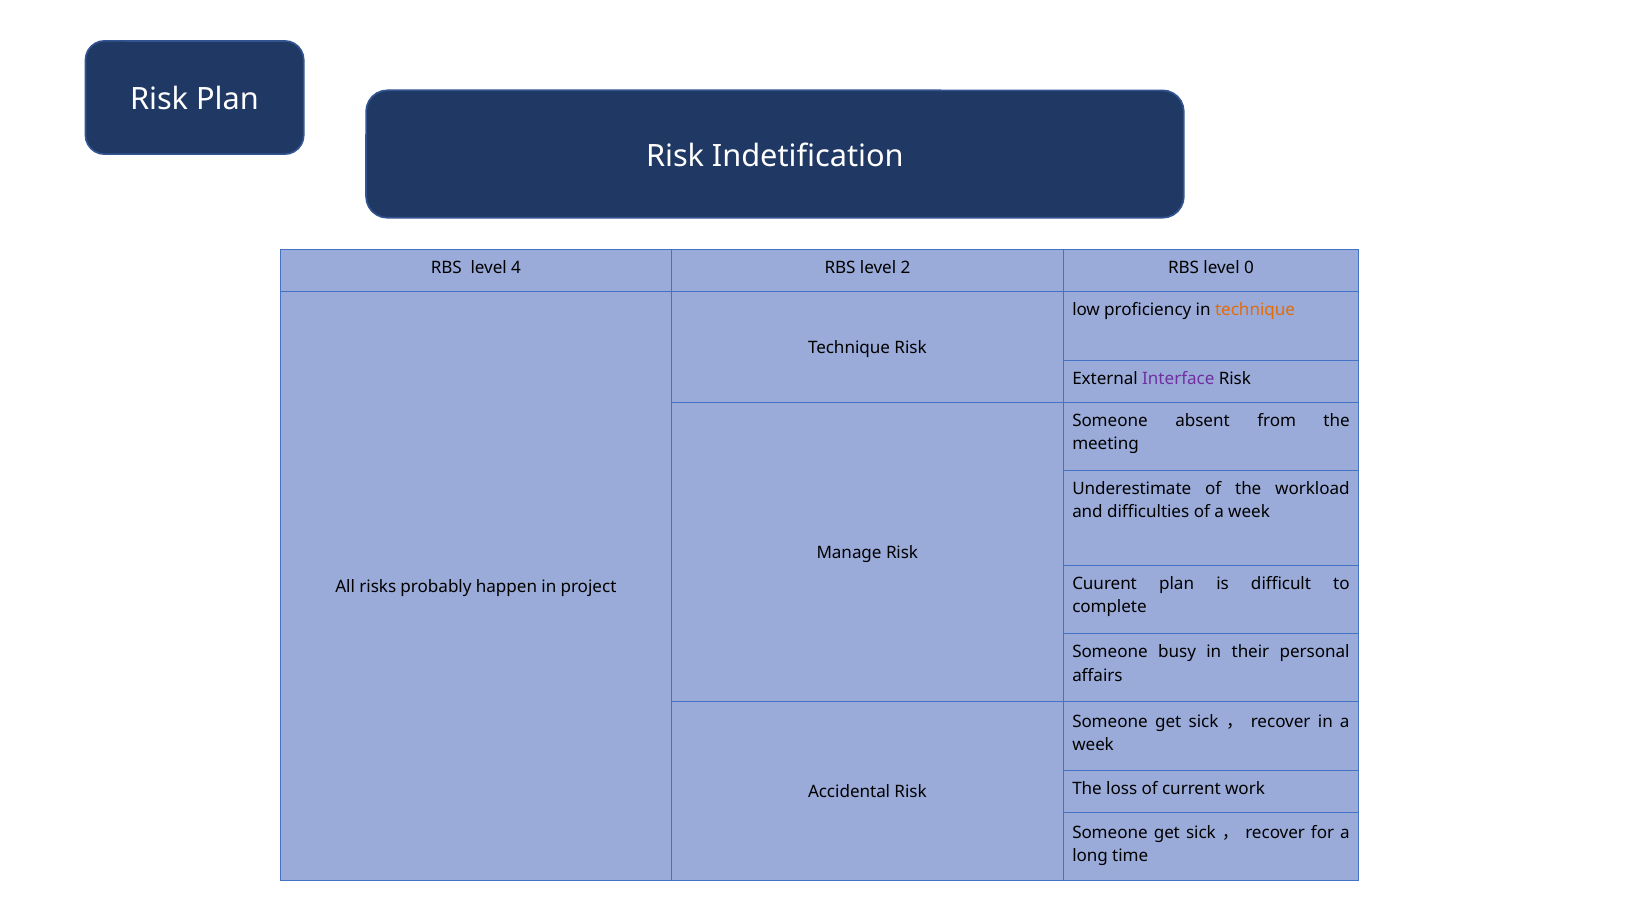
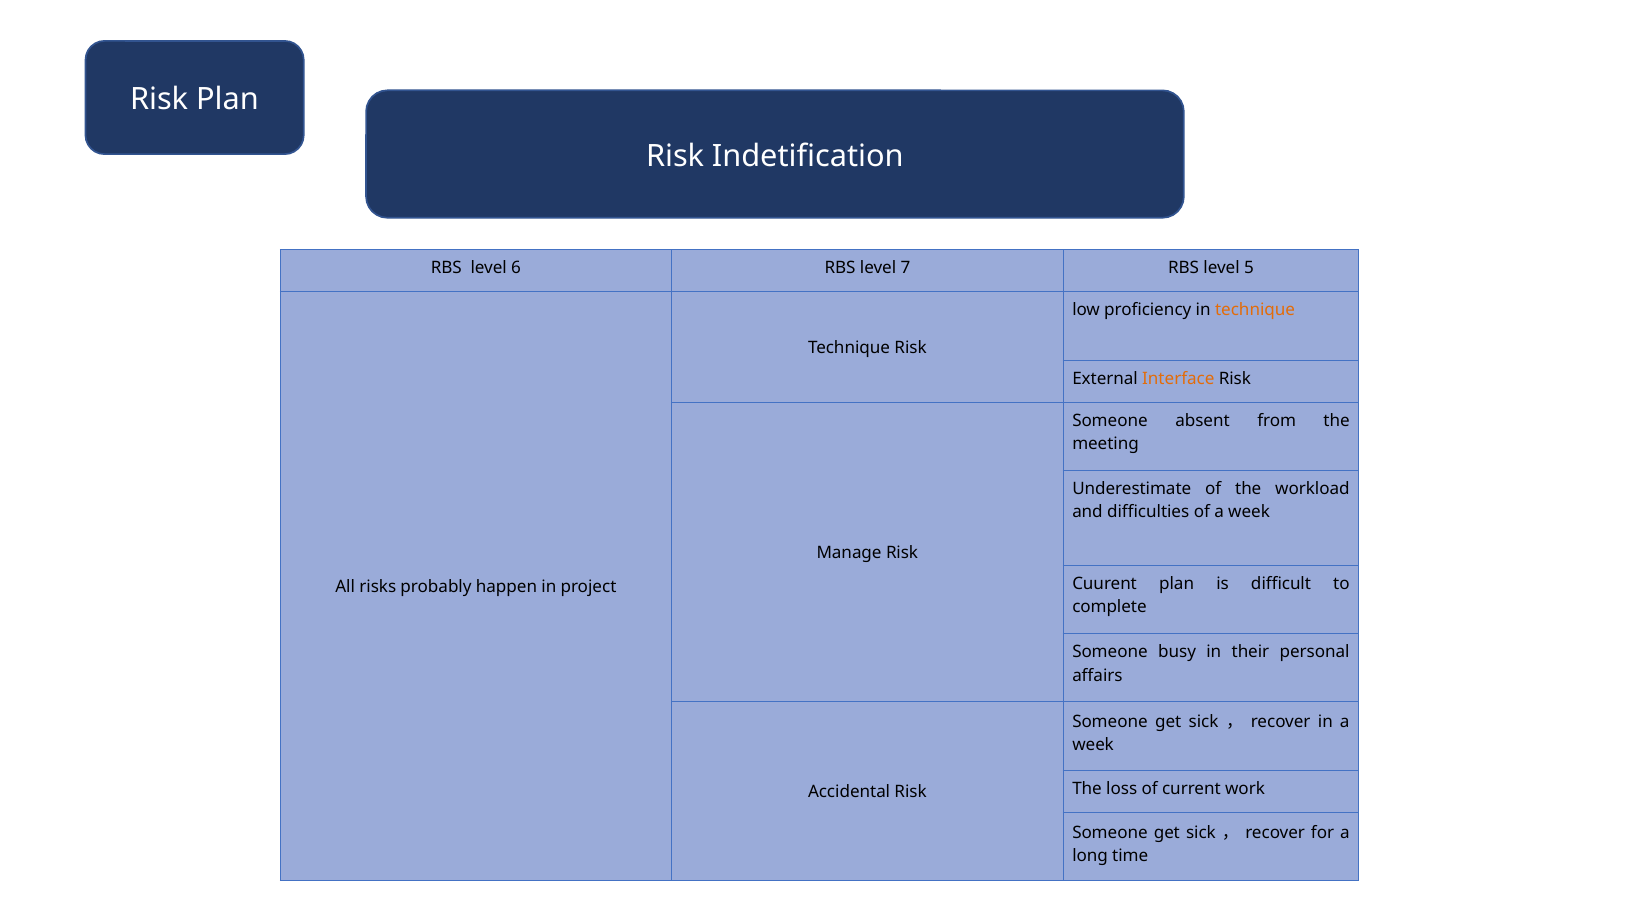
4: 4 -> 6 (516, 268)
2: 2 -> 7 (905, 268)
0: 0 -> 5 (1249, 268)
Interface colour: purple -> orange (1178, 379)
